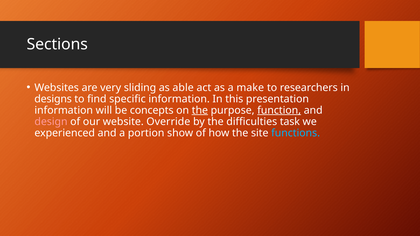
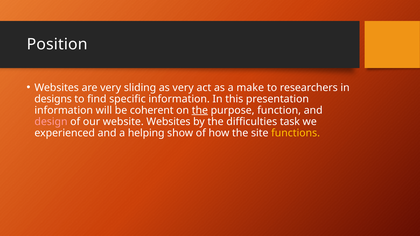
Sections: Sections -> Position (57, 44)
as able: able -> very (183, 88)
concepts: concepts -> coherent (152, 110)
function underline: present -> none (279, 110)
website Override: Override -> Websites (168, 122)
portion: portion -> helping (146, 133)
functions colour: light blue -> yellow (296, 133)
